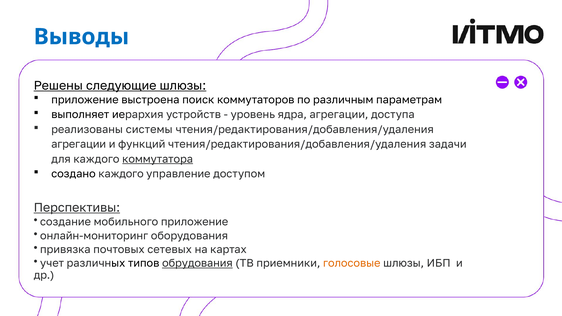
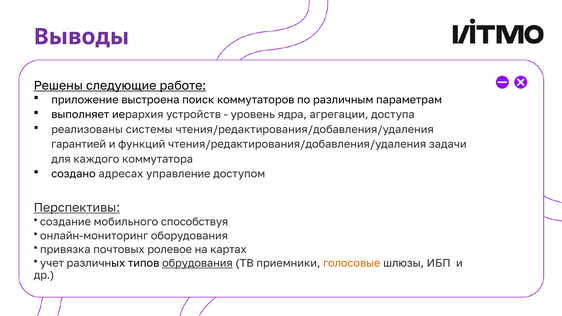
Выводы colour: blue -> purple (81, 37)
следующие шлюзы: шлюзы -> работе (183, 86)
агрегации: агрегации -> гарантией (79, 144)
коммутатора underline: present -> none (158, 159)
создано каждого: каждого -> адресах (121, 174)
мобильного приложение: приложение -> способствуя (195, 222)
сетевых: сетевых -> ролевое (170, 250)
